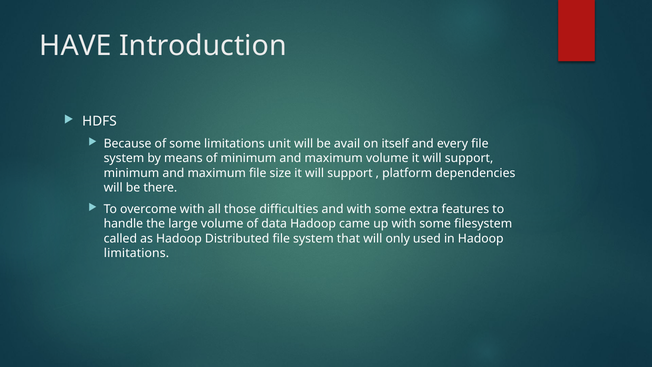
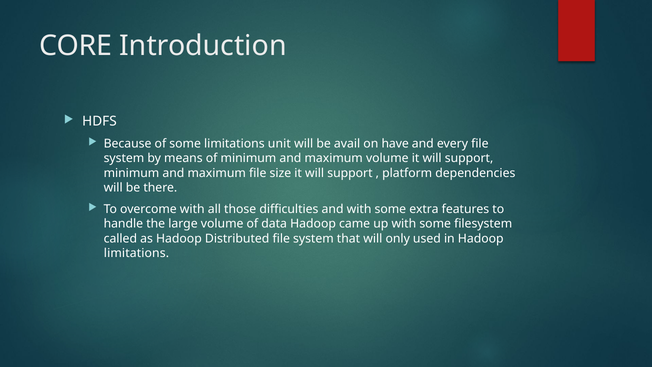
HAVE: HAVE -> CORE (76, 46)
itself: itself -> have (395, 144)
